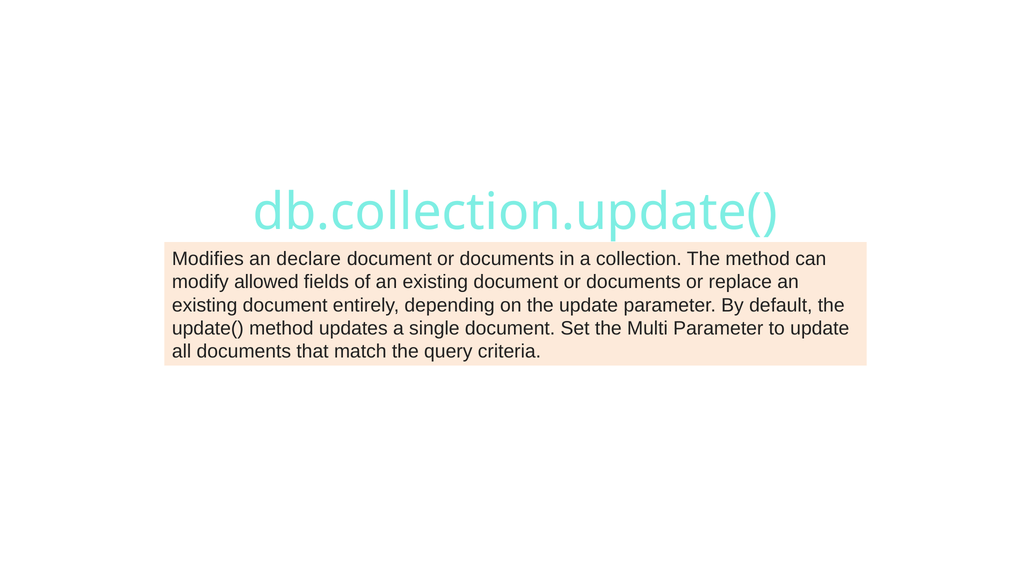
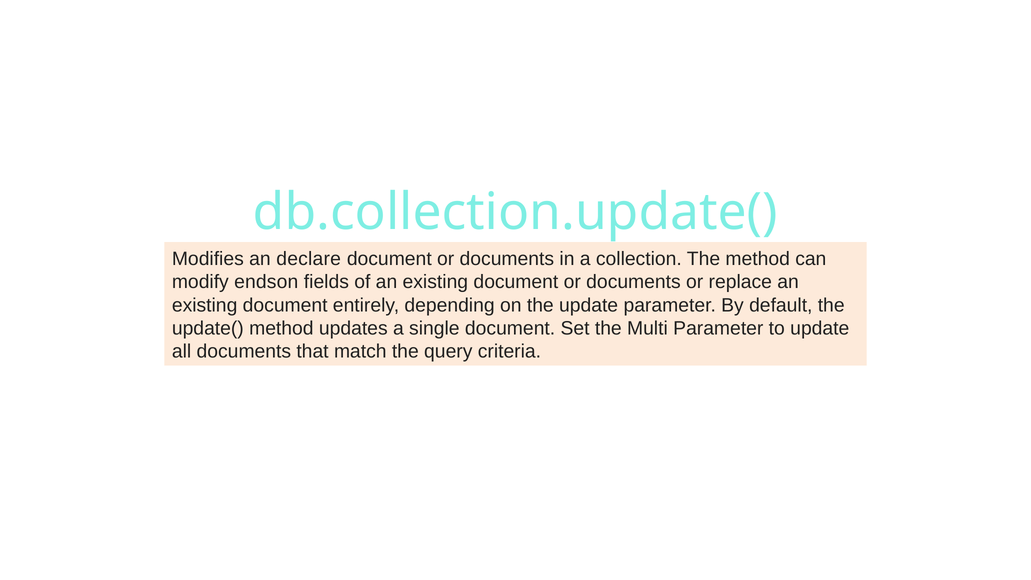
allowed: allowed -> endson (266, 282)
